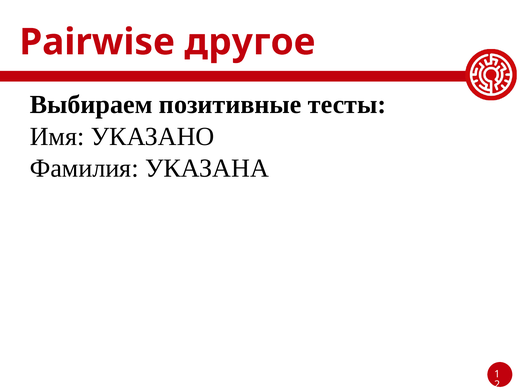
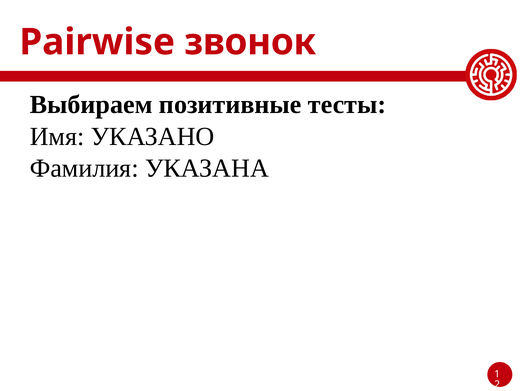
другое: другое -> звонок (250, 42)
